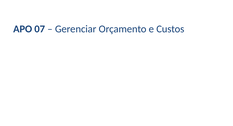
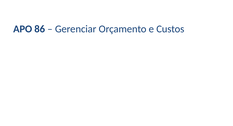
07: 07 -> 86 (40, 29)
